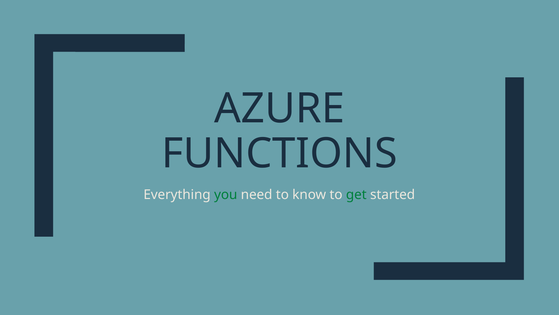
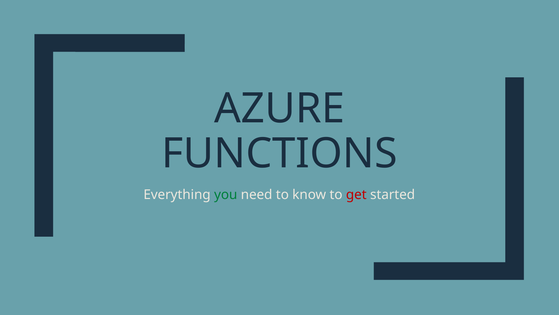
get colour: green -> red (356, 194)
